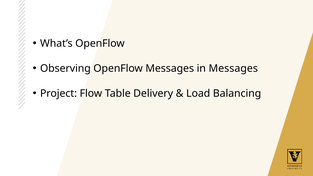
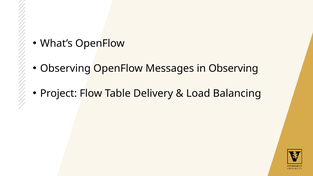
in Messages: Messages -> Observing (233, 68)
